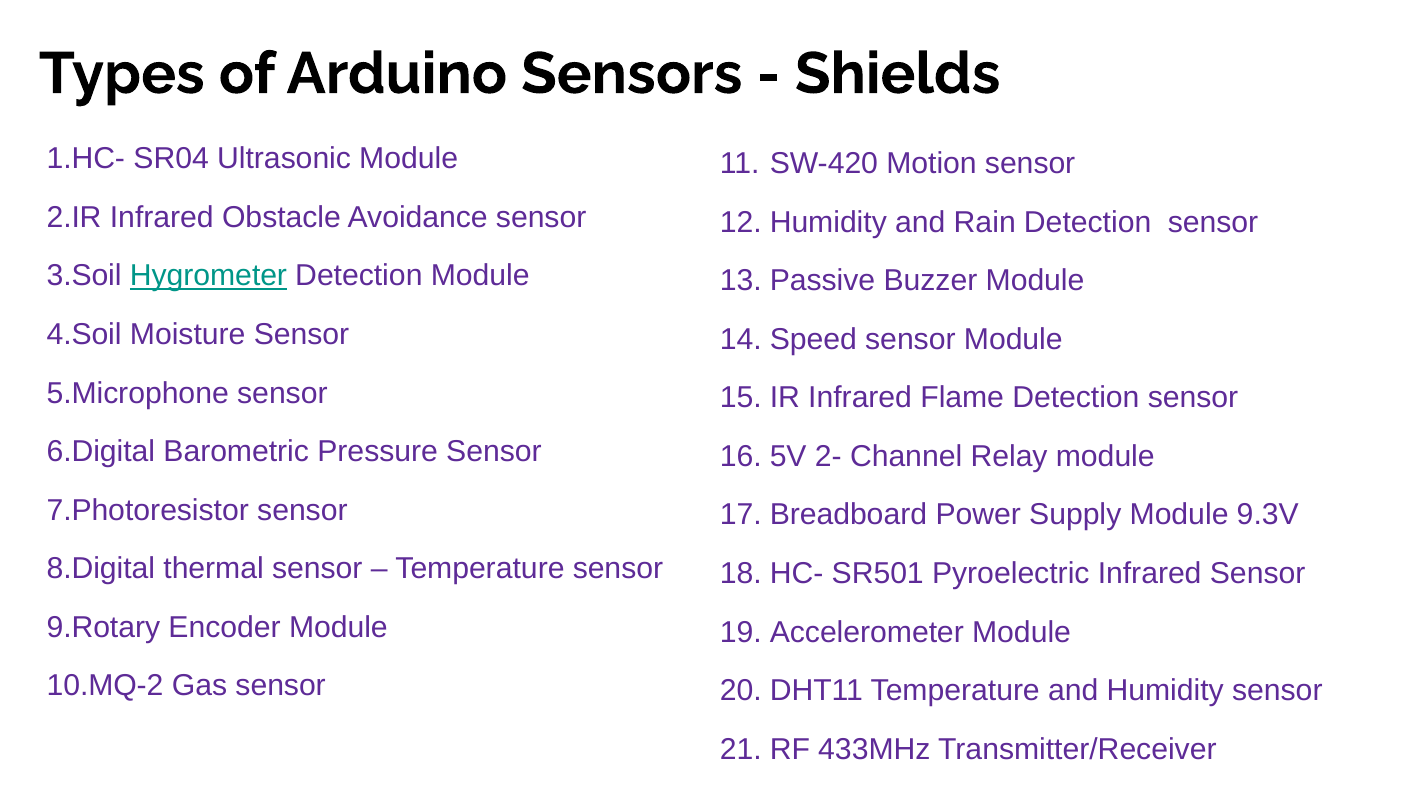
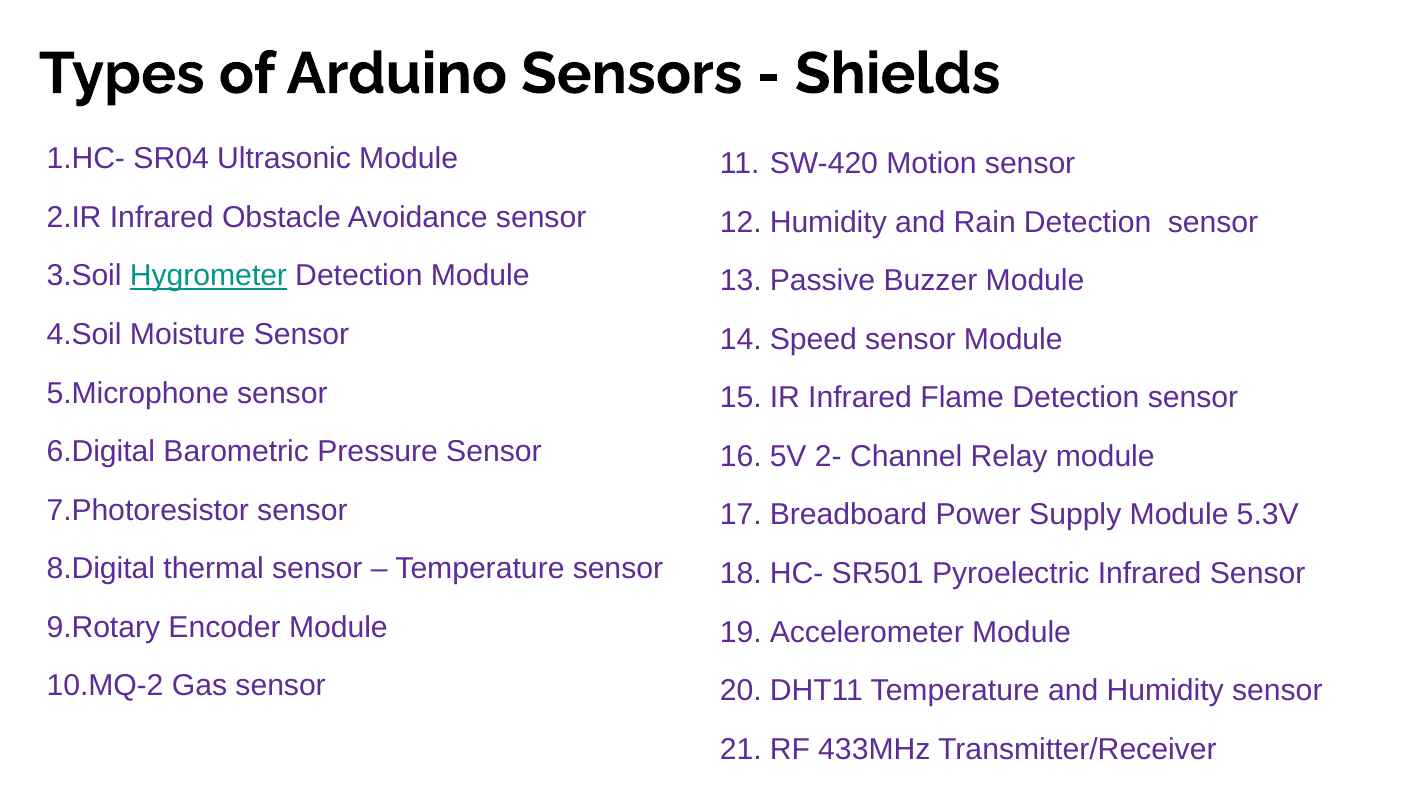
9.3V: 9.3V -> 5.3V (1268, 515)
